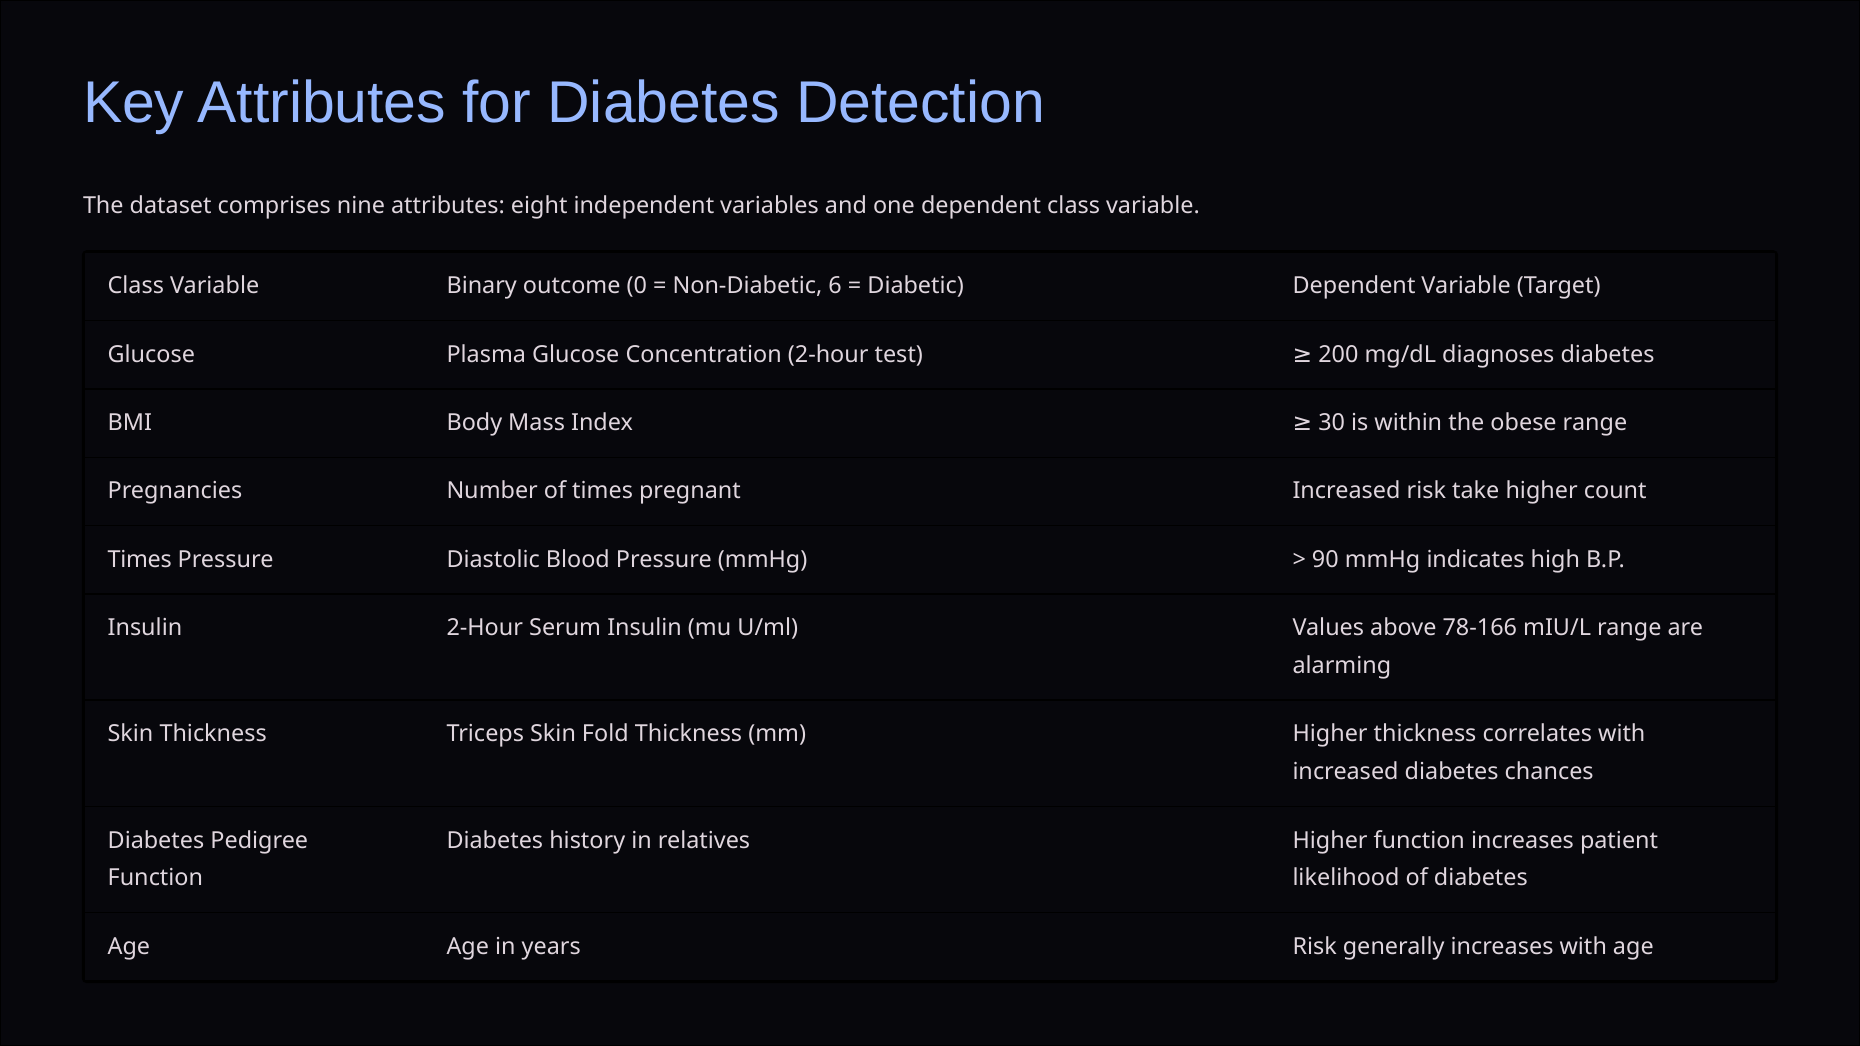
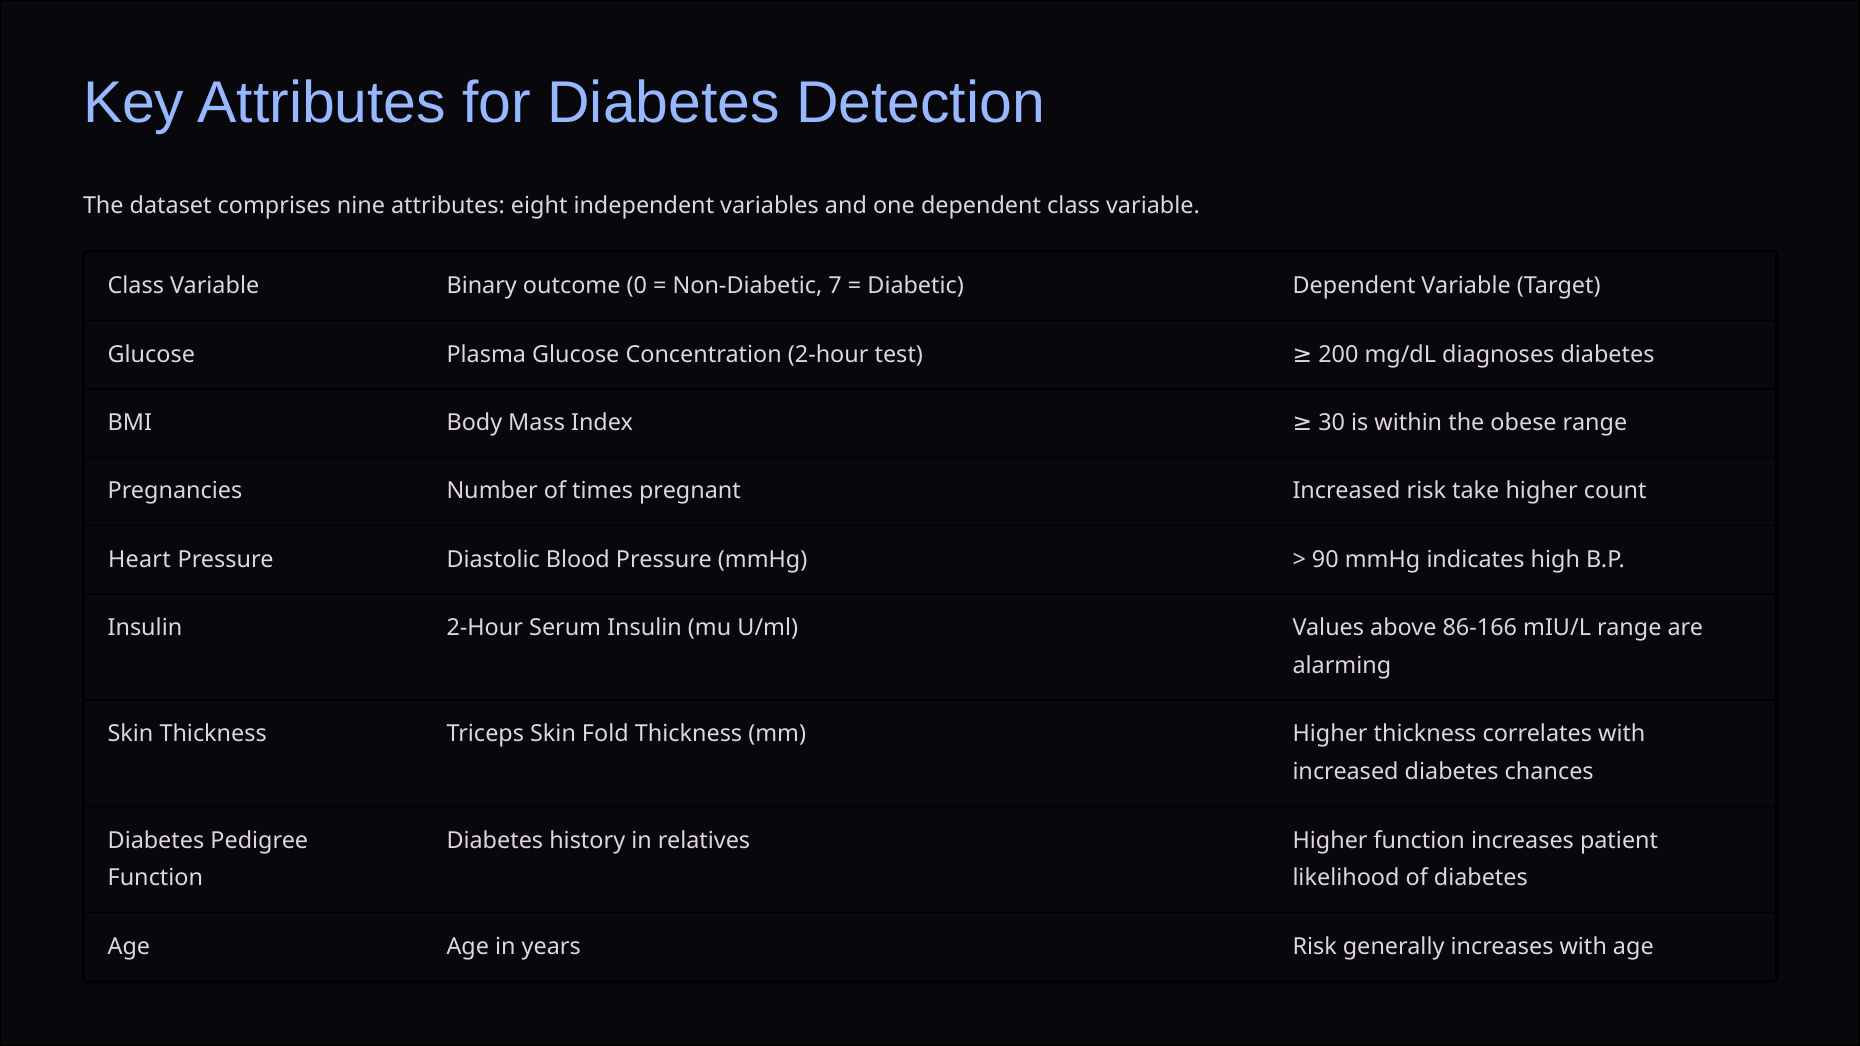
6: 6 -> 7 (835, 286)
Times: Times -> Heart (139, 560)
78-166: 78-166 -> 86-166 (1480, 628)
